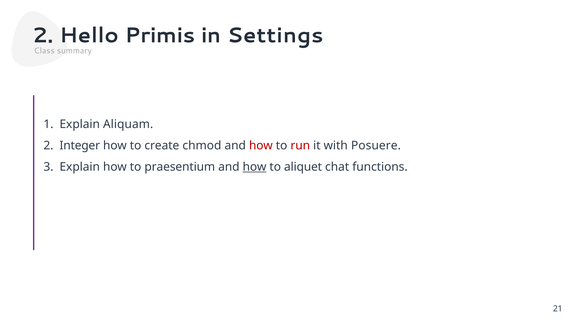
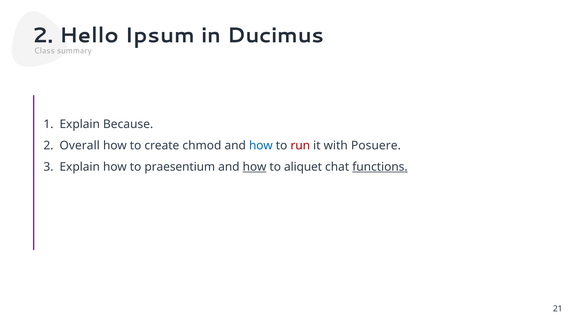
Primis: Primis -> Ipsum (160, 36)
Settings: Settings -> Ducimus (275, 36)
Aliquam: Aliquam -> Because (128, 124)
Integer: Integer -> Overall (80, 146)
how colour: red -> blue (261, 146)
functions underline: none -> present (380, 167)
